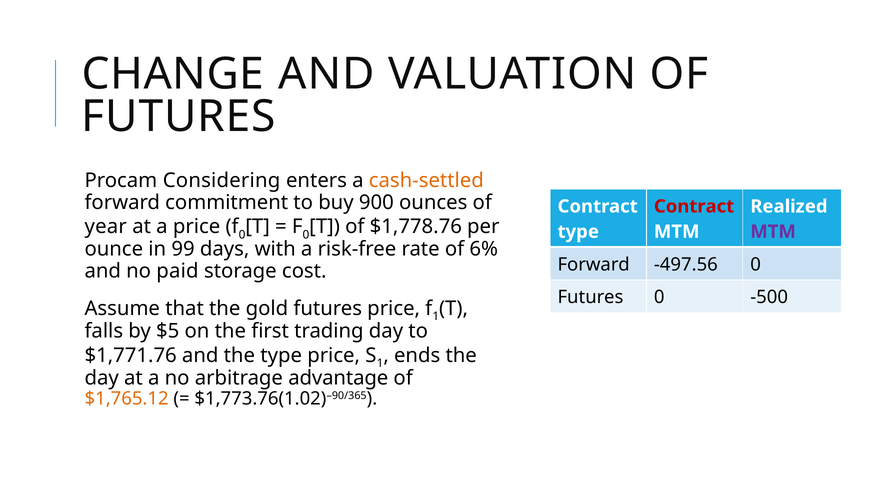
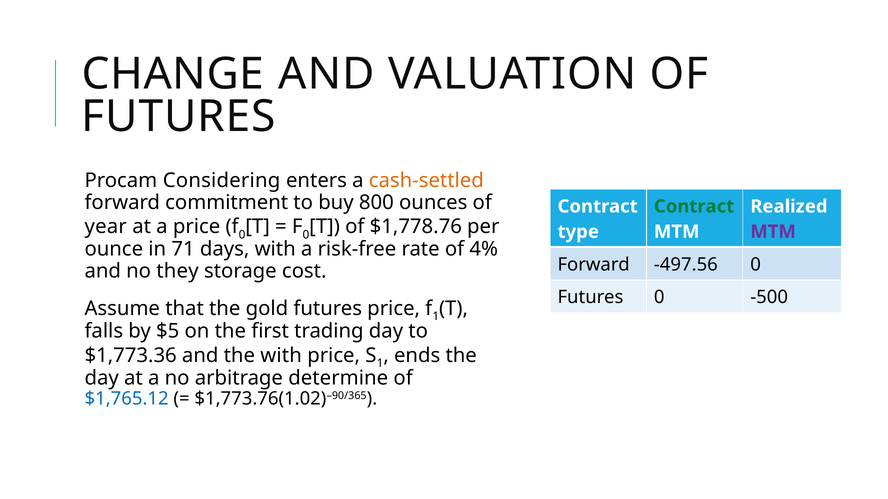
900: 900 -> 800 (376, 203)
Contract colour: red -> green (694, 207)
99: 99 -> 71 (183, 250)
6%: 6% -> 4% (484, 250)
paid: paid -> they (177, 271)
$1,771.76: $1,771.76 -> $1,773.36 (131, 356)
the type: type -> with (281, 356)
advantage: advantage -> determine (338, 378)
$1,765.12 colour: orange -> blue (127, 399)
